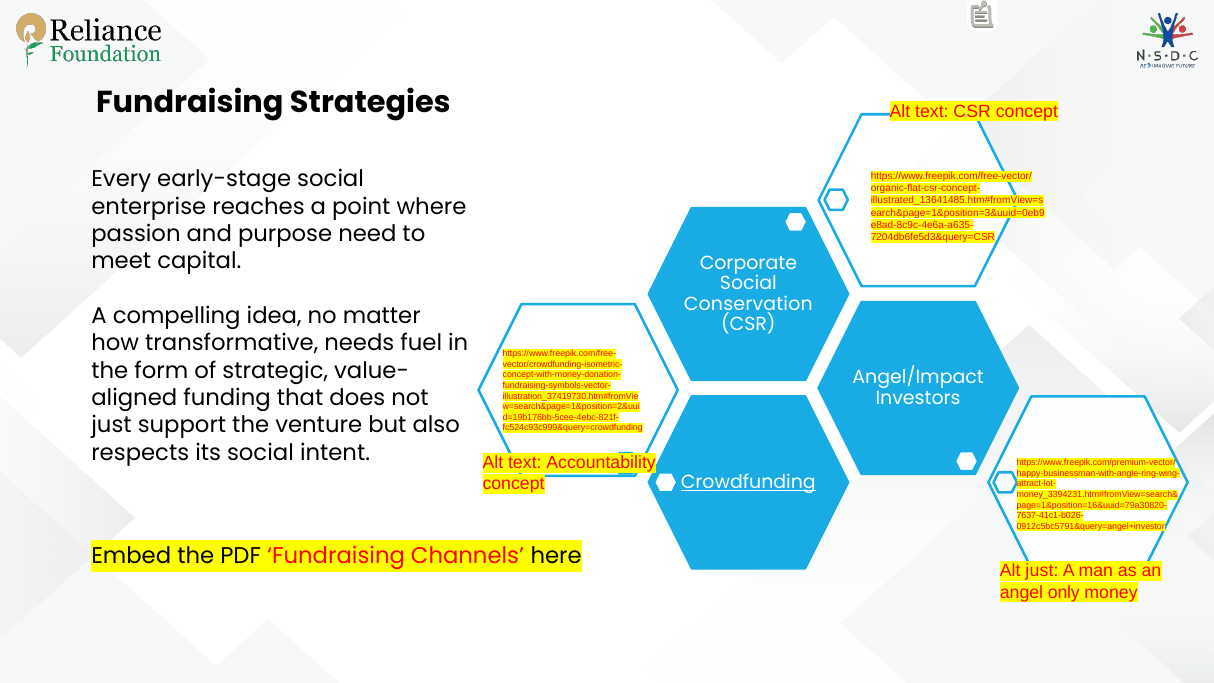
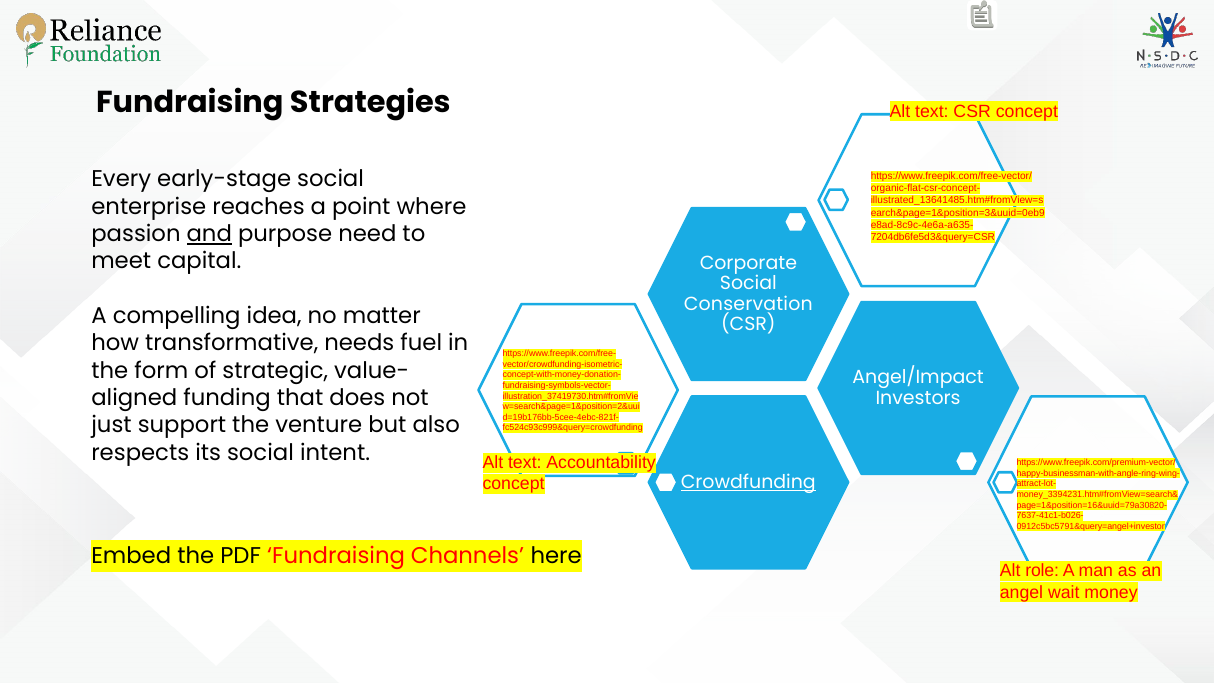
and underline: none -> present (209, 234)
Alt just: just -> role (1042, 571)
only: only -> wait (1064, 592)
